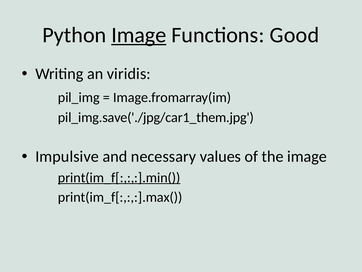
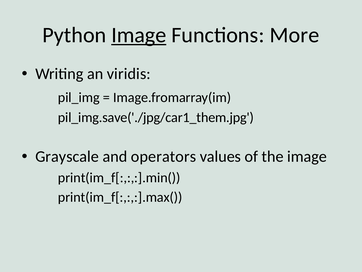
Good: Good -> More (294, 35)
Impulsive: Impulsive -> Grayscale (67, 156)
necessary: necessary -> operators (164, 156)
print(im_f[:,:,:].min( underline: present -> none (119, 177)
